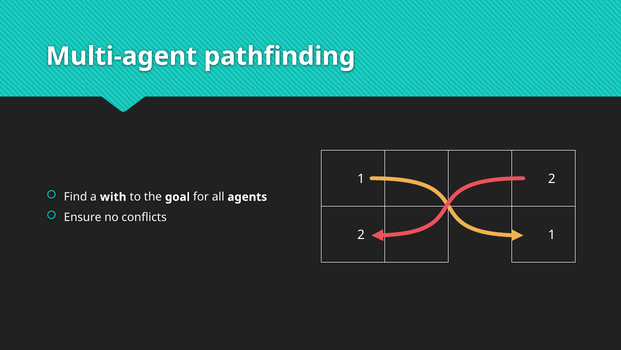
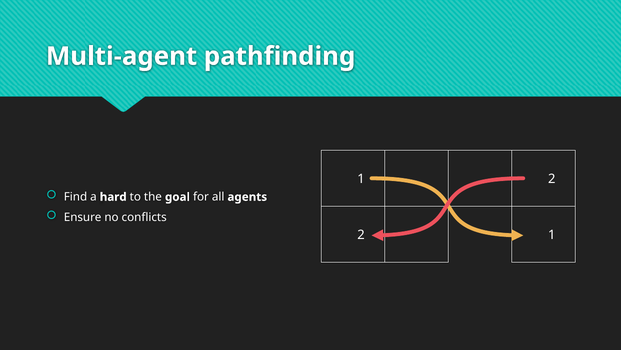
with: with -> hard (113, 197)
